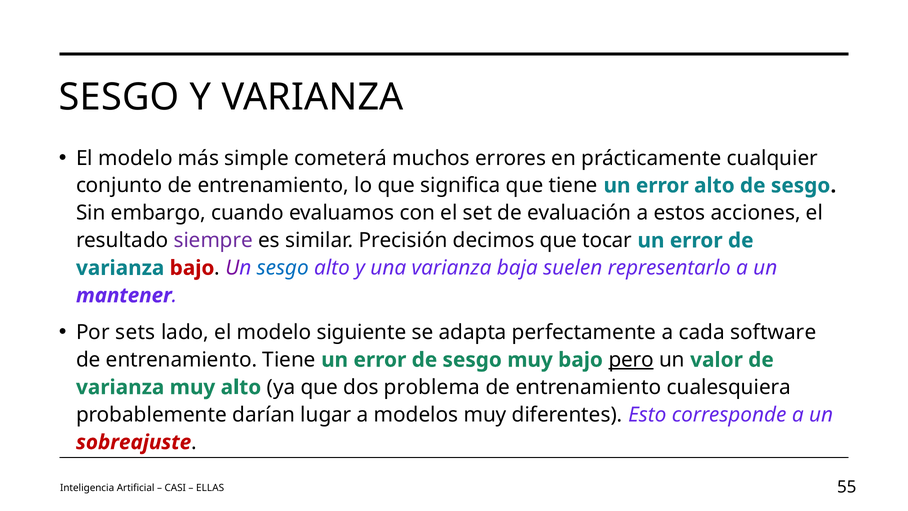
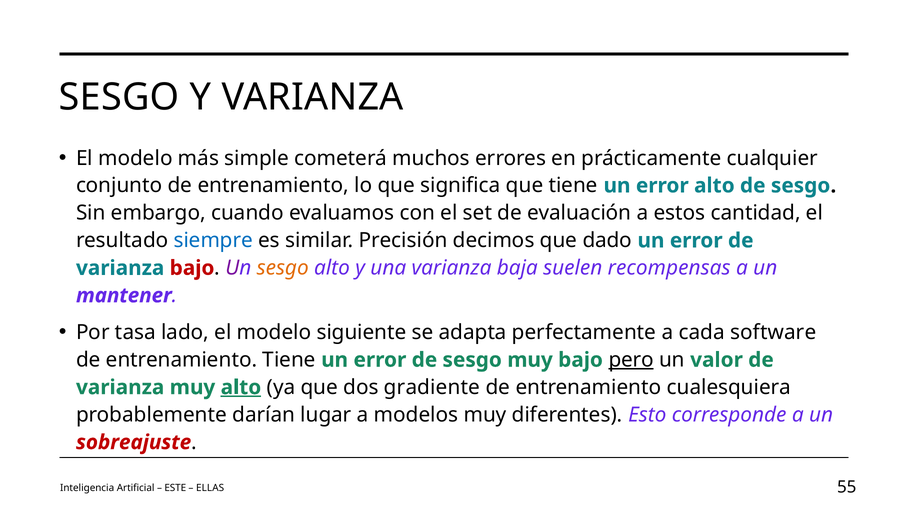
acciones: acciones -> cantidad (756, 213)
siempre colour: purple -> blue (213, 240)
tocar: tocar -> dado (607, 240)
sesgo colour: blue -> orange (283, 268)
representarlo: representarlo -> recompensas (669, 268)
sets: sets -> tasa (135, 332)
alto underline: none -> present (241, 387)
problema: problema -> gradiente (432, 387)
CASI: CASI -> ESTE (175, 488)
